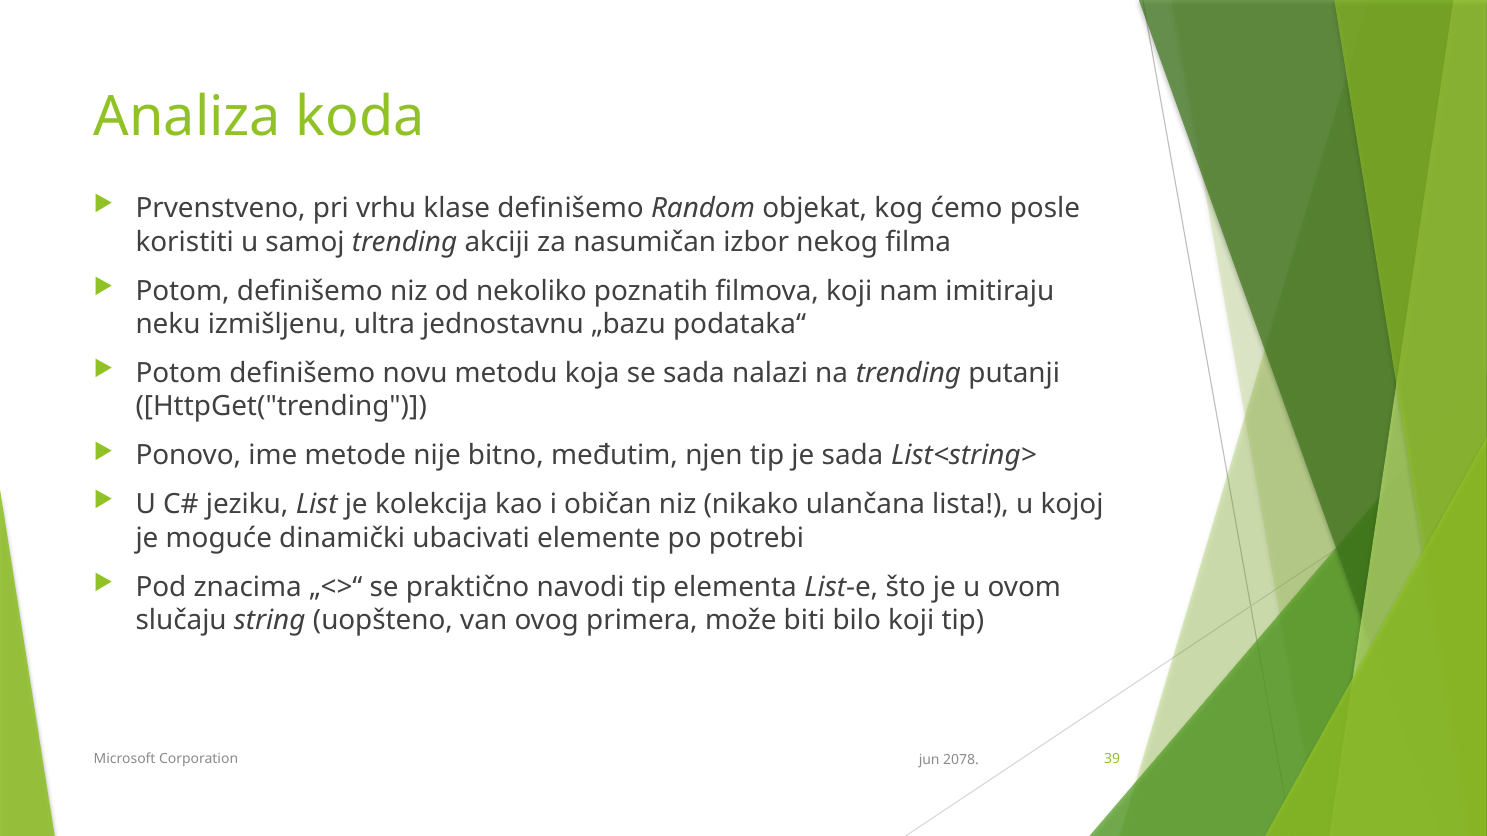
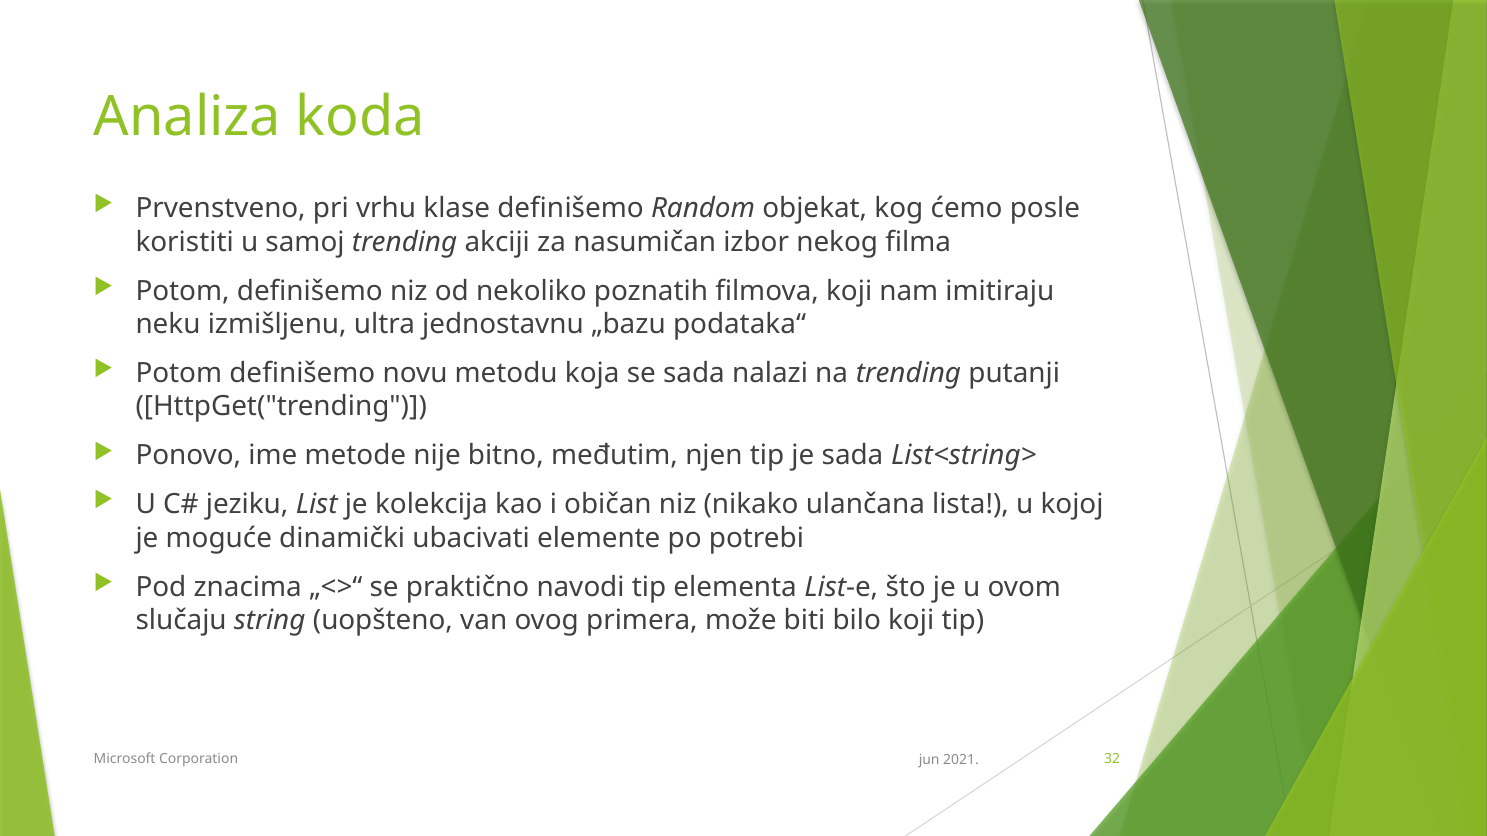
39: 39 -> 32 (1112, 759)
2078: 2078 -> 2021 (961, 760)
